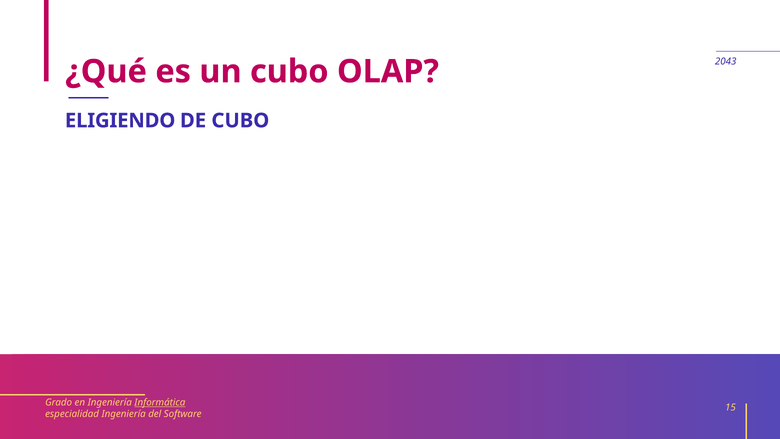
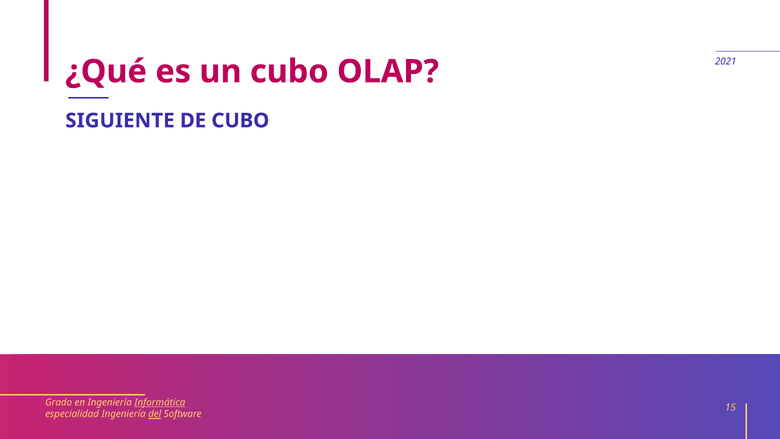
2043: 2043 -> 2021 (726, 62)
ELIGIENDO: ELIGIENDO -> SIGUIENTE (120, 121)
del underline: none -> present (155, 414)
